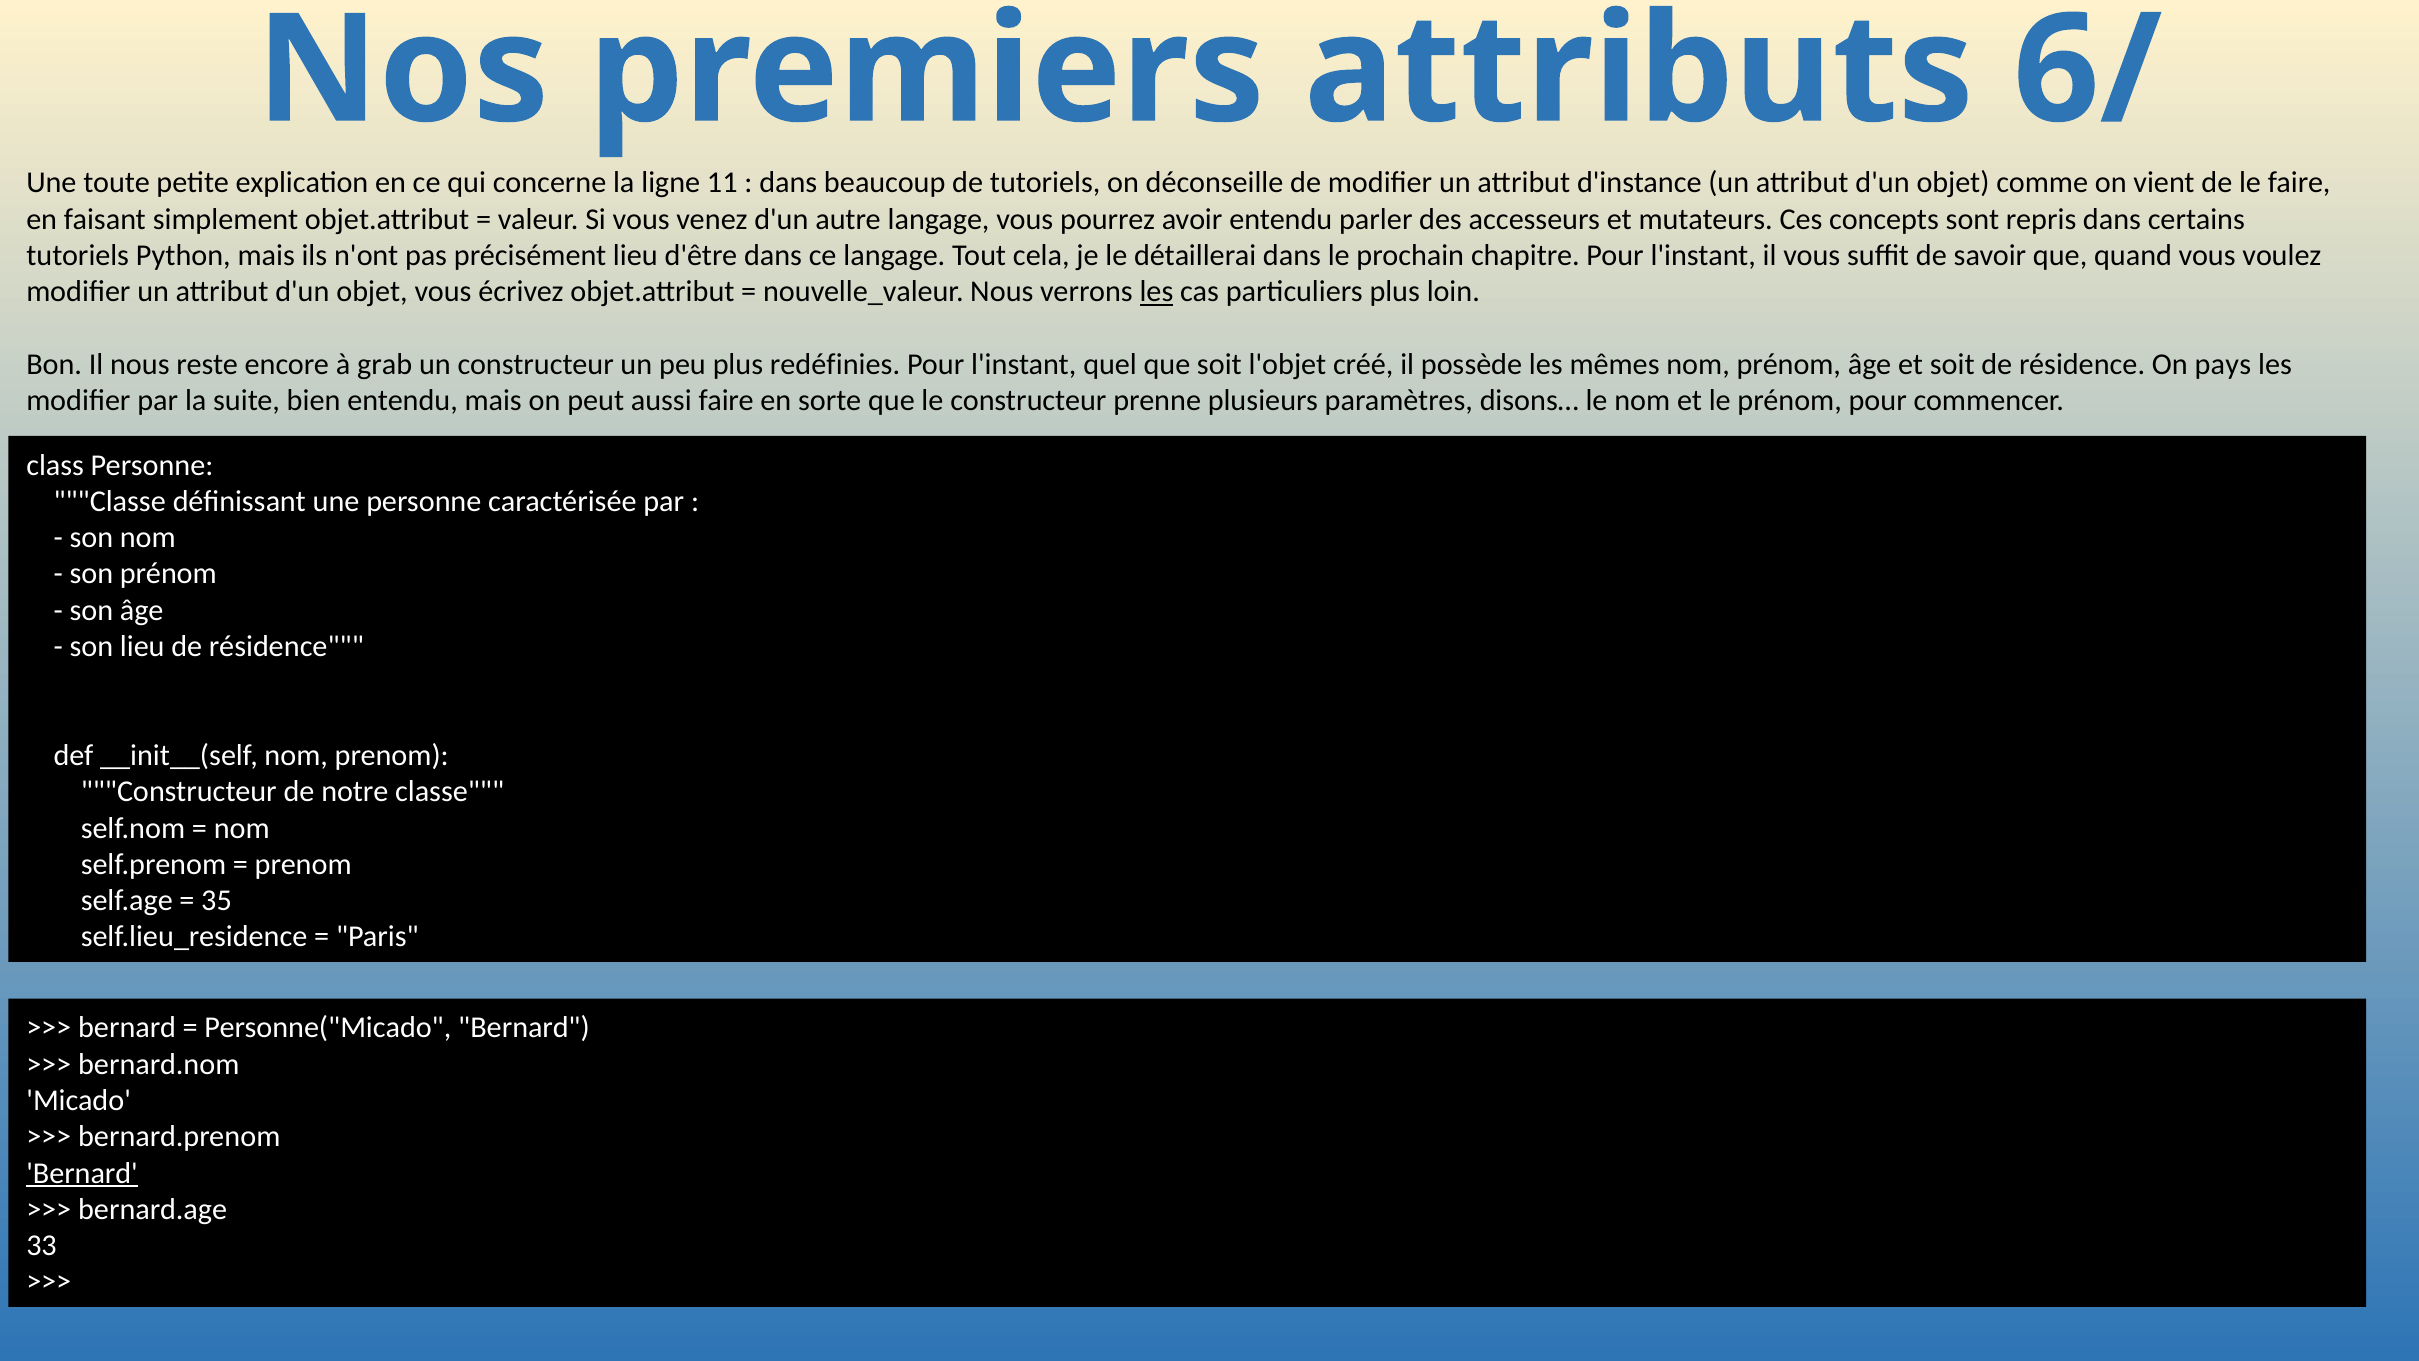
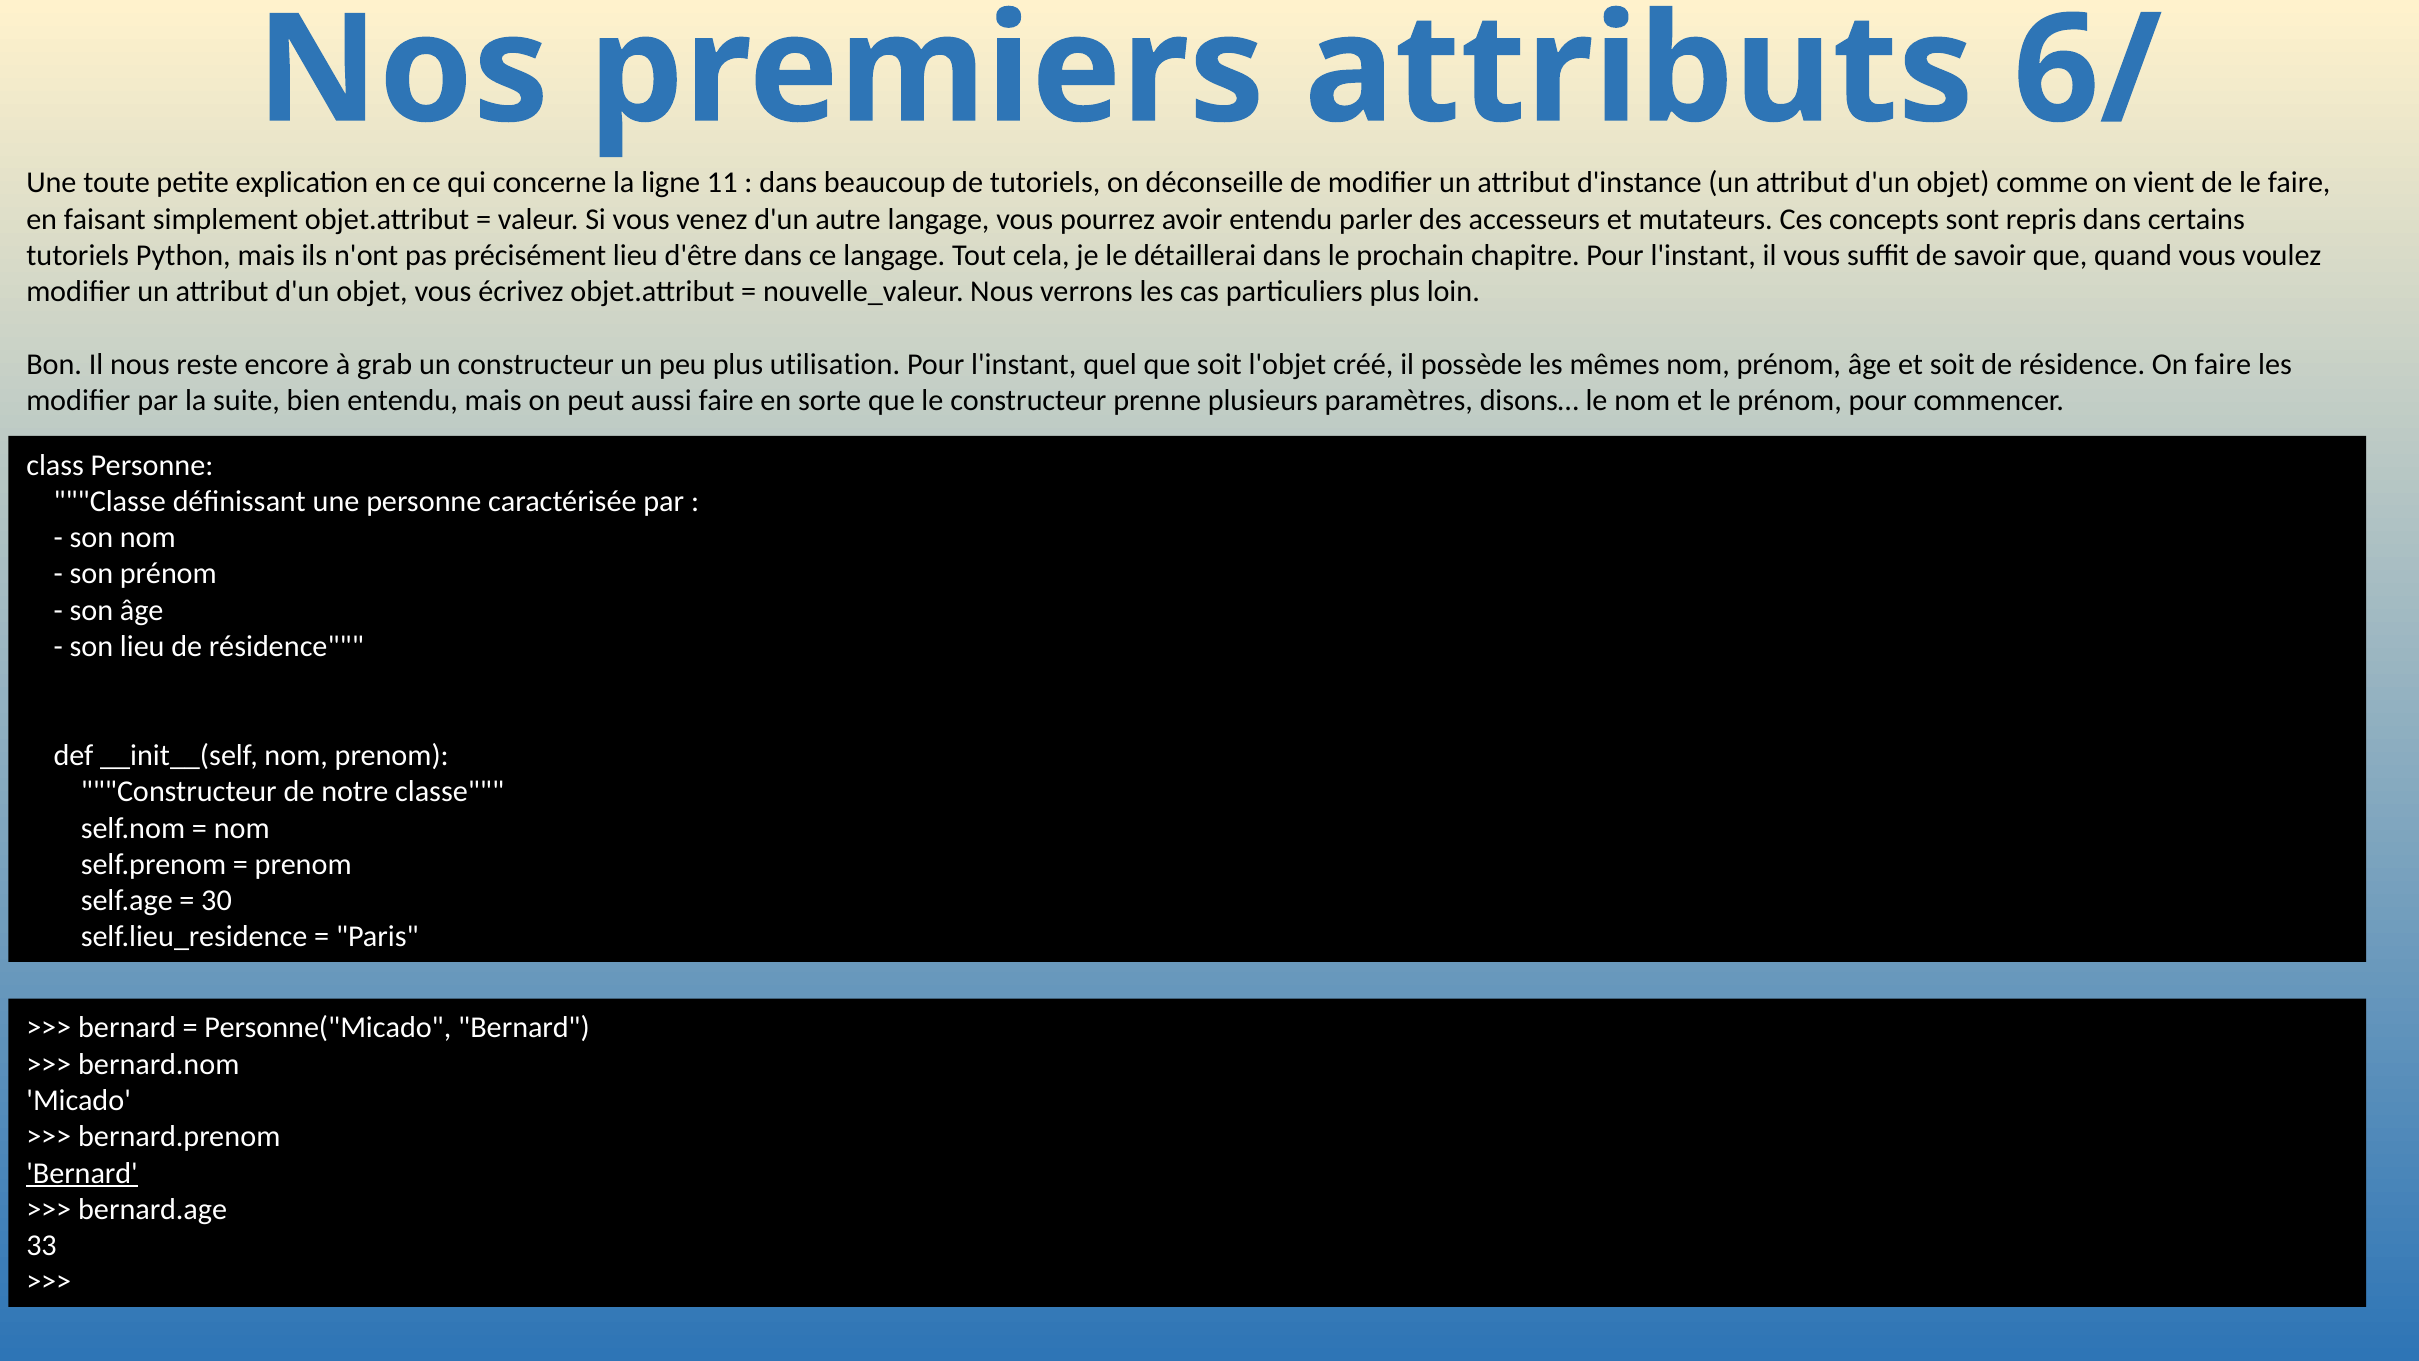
les underline: present -> none (1156, 292)
redéfinies: redéfinies -> utilisation (835, 364)
On pays: pays -> faire (2223, 364)
35: 35 -> 30 (217, 900)
